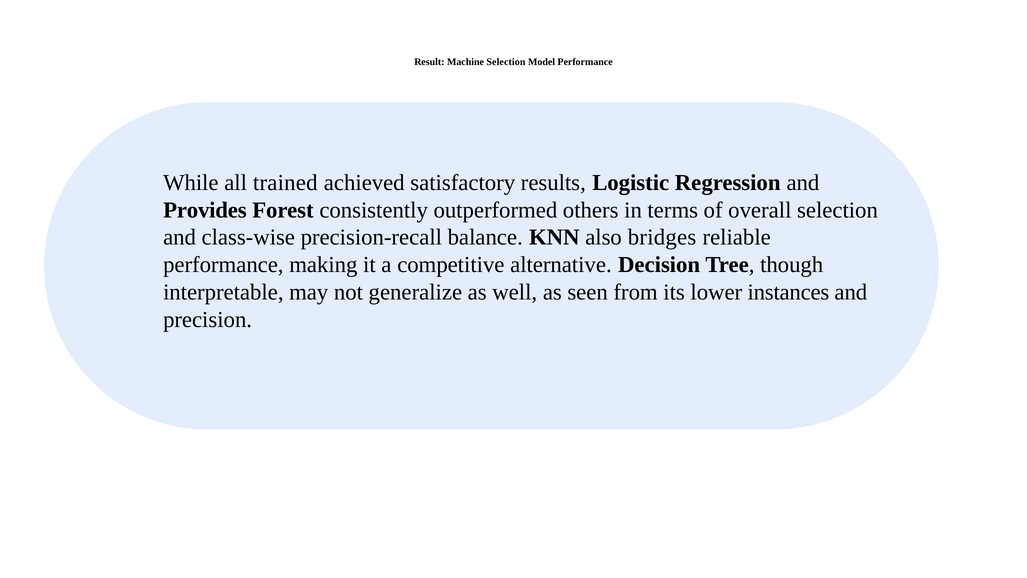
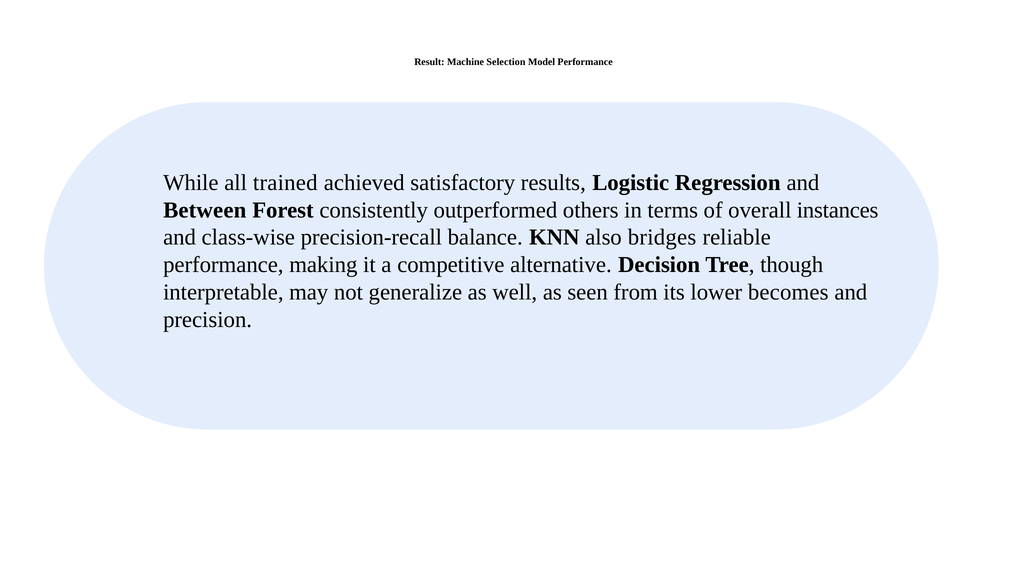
Provides: Provides -> Between (205, 210)
overall selection: selection -> instances (838, 210)
instances: instances -> becomes (788, 292)
